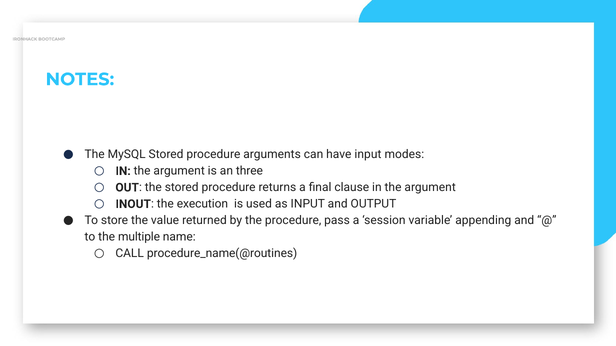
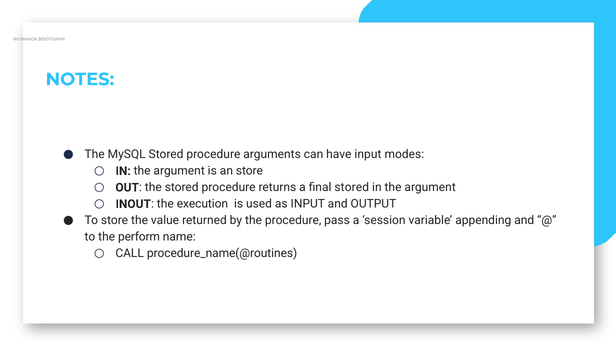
an three: three -> store (249, 171)
final clause: clause -> stored (352, 188)
multiple: multiple -> perform (139, 237)
